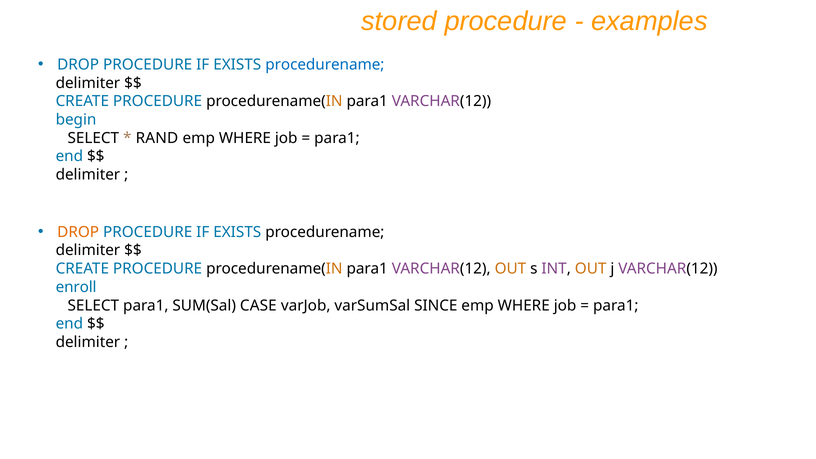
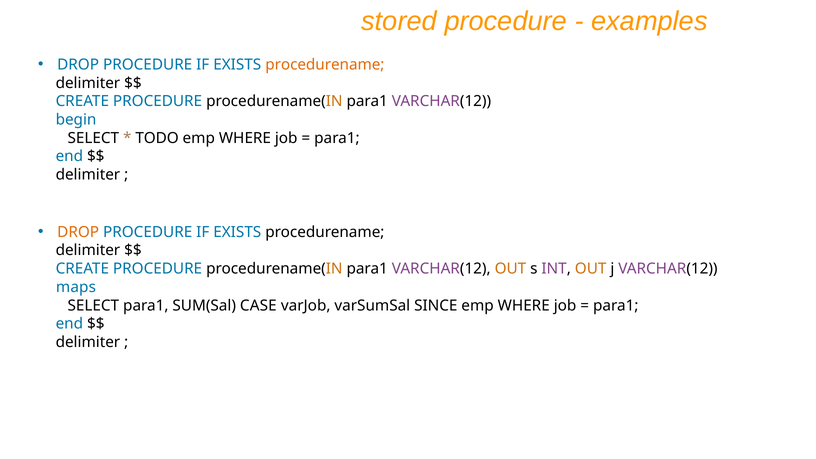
procedurename colour: blue -> orange (325, 65)
RAND: RAND -> TODO (157, 138)
enroll: enroll -> maps (76, 287)
